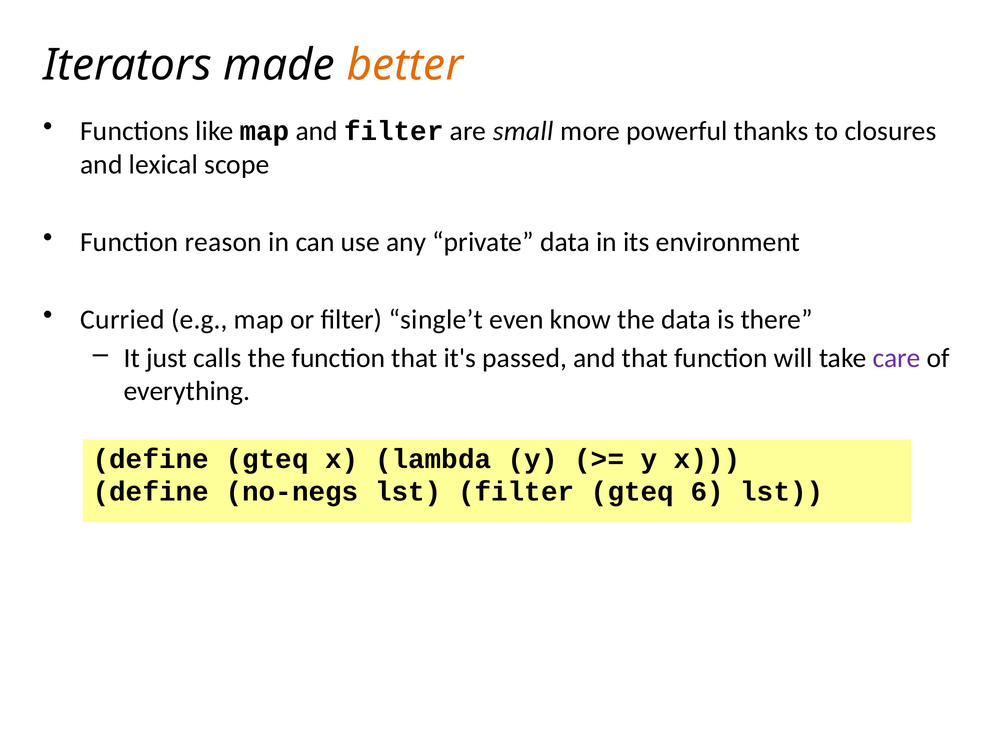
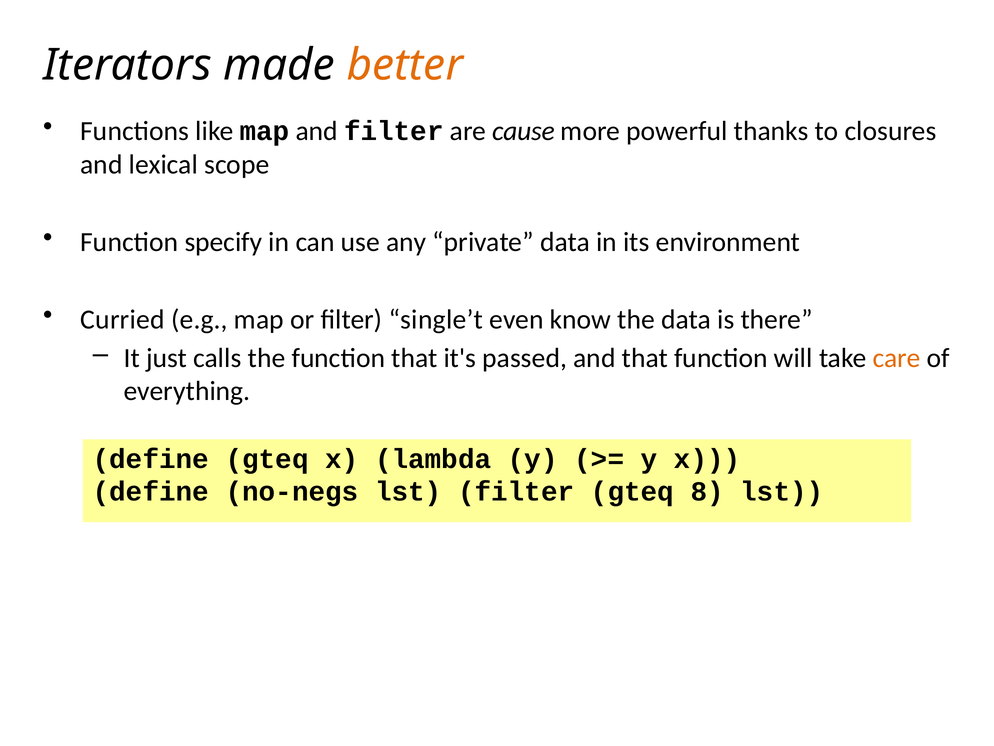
small: small -> cause (523, 131)
reason: reason -> specify (223, 242)
care colour: purple -> orange (897, 358)
6: 6 -> 8 (707, 491)
